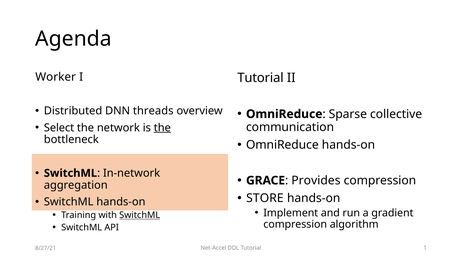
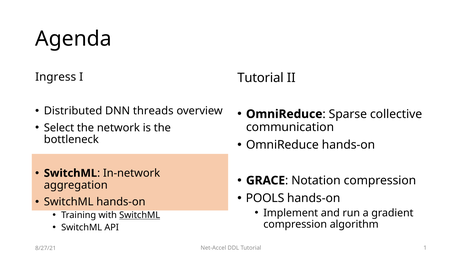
Worker: Worker -> Ingress (56, 77)
the underline: present -> none (162, 128)
Provides: Provides -> Notation (316, 180)
STORE: STORE -> POOLS (265, 198)
